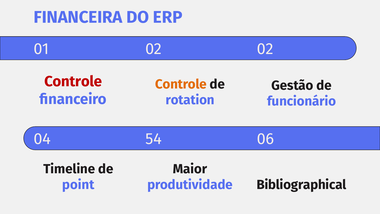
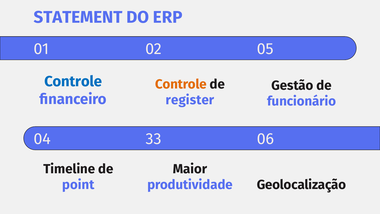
FINANCEIRA: FINANCEIRA -> STATEMENT (78, 17)
02 02: 02 -> 05 (265, 49)
Controle colour: red -> blue (73, 81)
rotation: rotation -> register (190, 100)
54: 54 -> 33 (154, 139)
Bibliographical: Bibliographical -> Geolocalização (301, 184)
